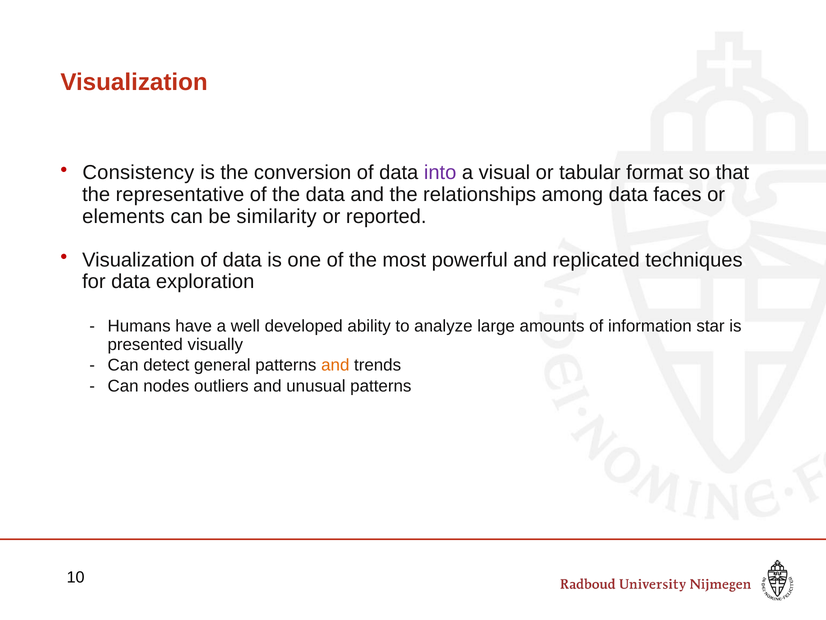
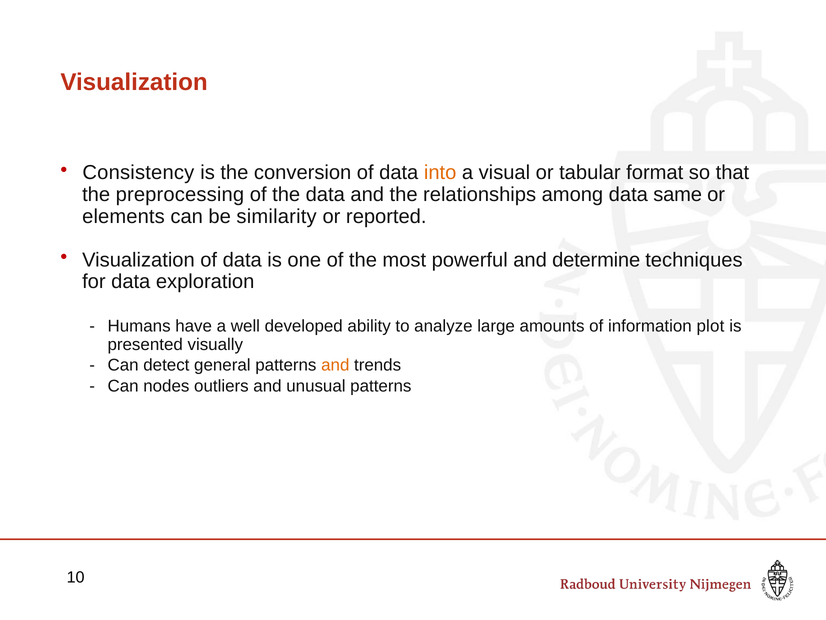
into colour: purple -> orange (440, 173)
representative: representative -> preprocessing (180, 194)
faces: faces -> same (678, 194)
replicated: replicated -> determine (596, 260)
star: star -> plot (710, 326)
